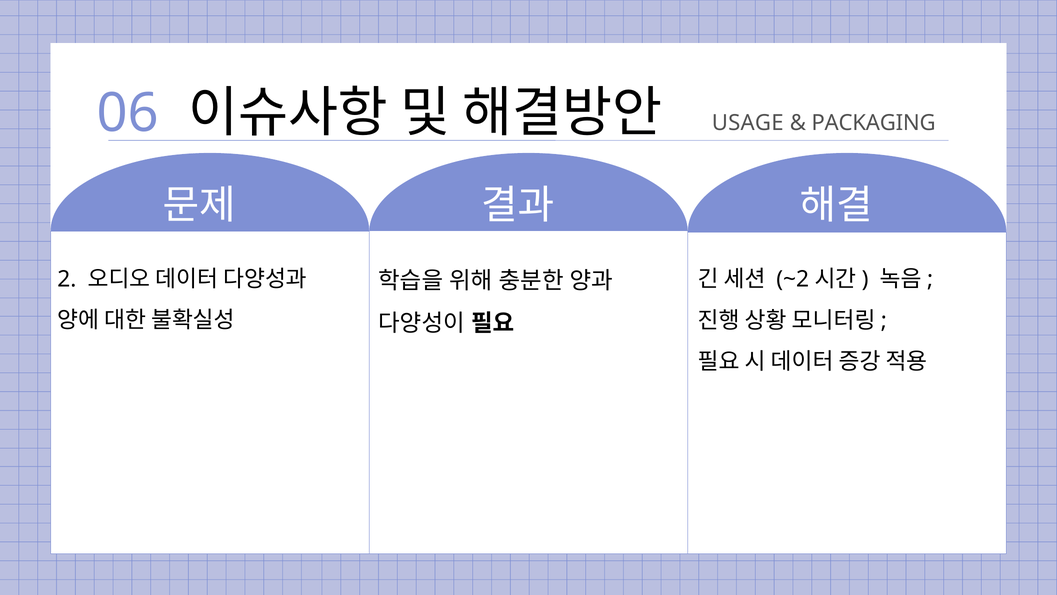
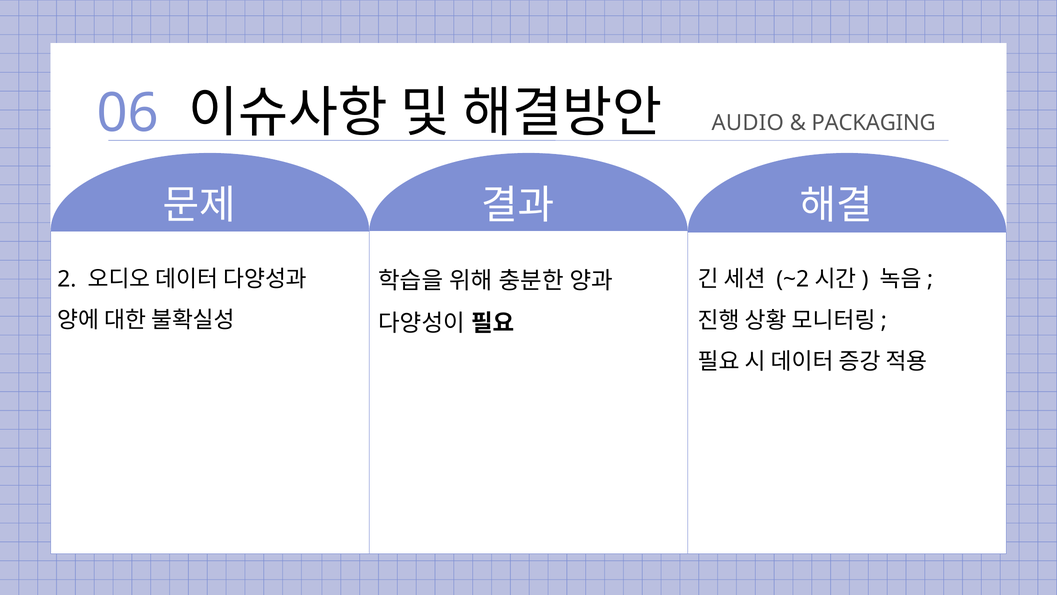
USAGE: USAGE -> AUDIO (748, 123)
